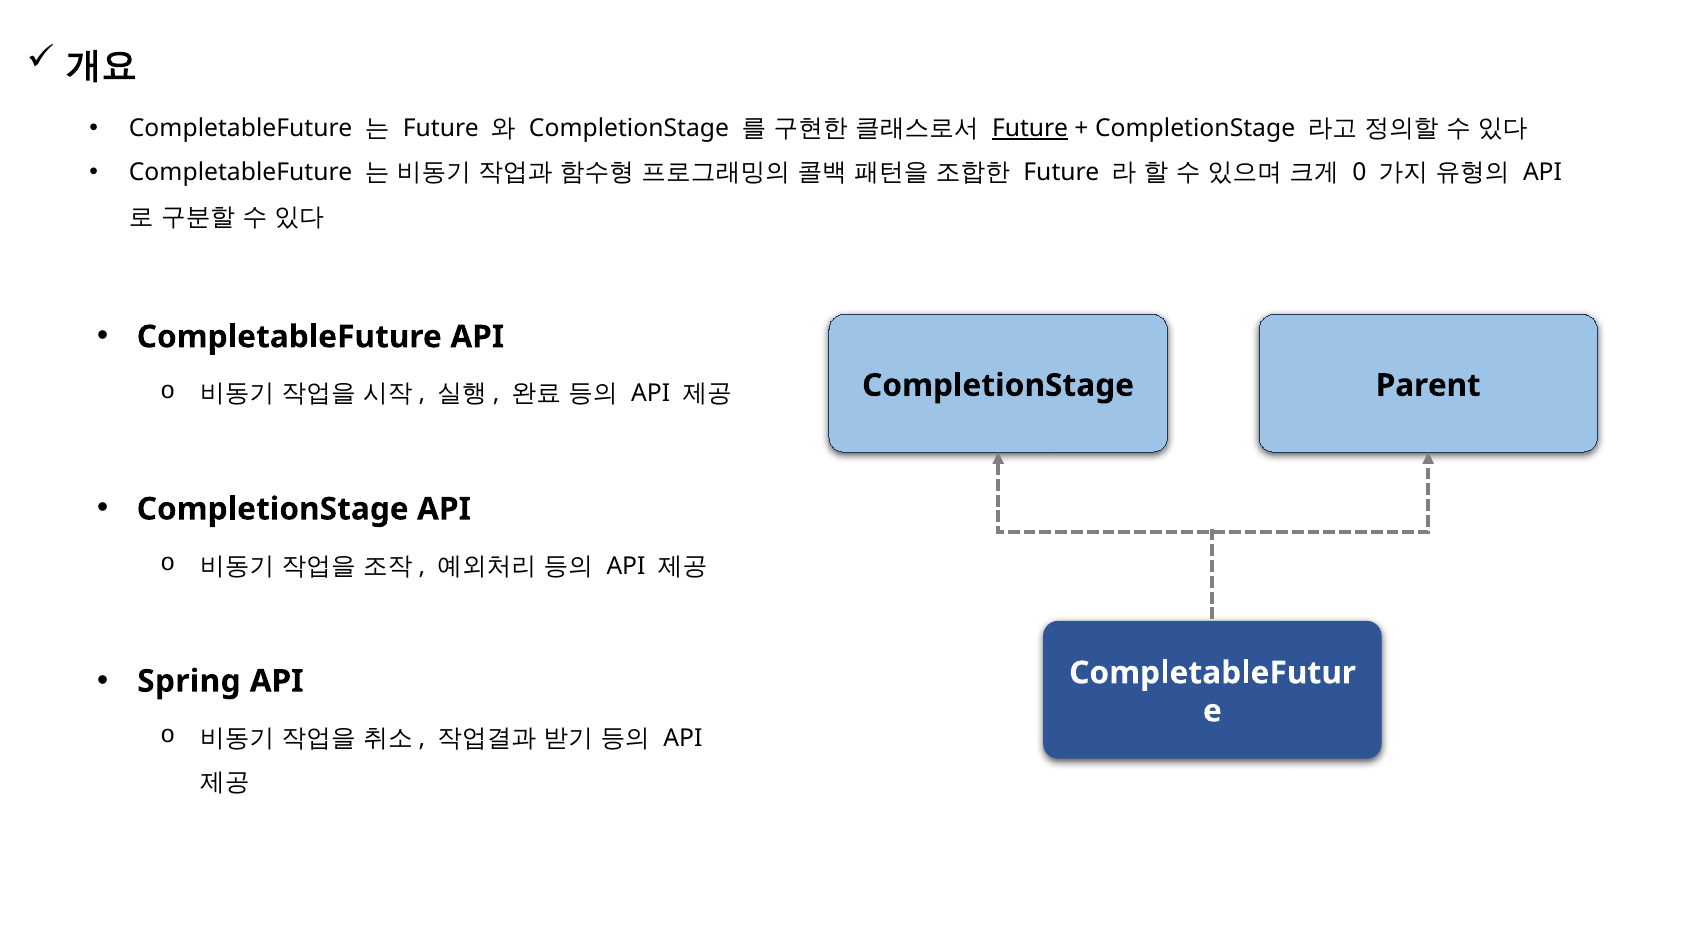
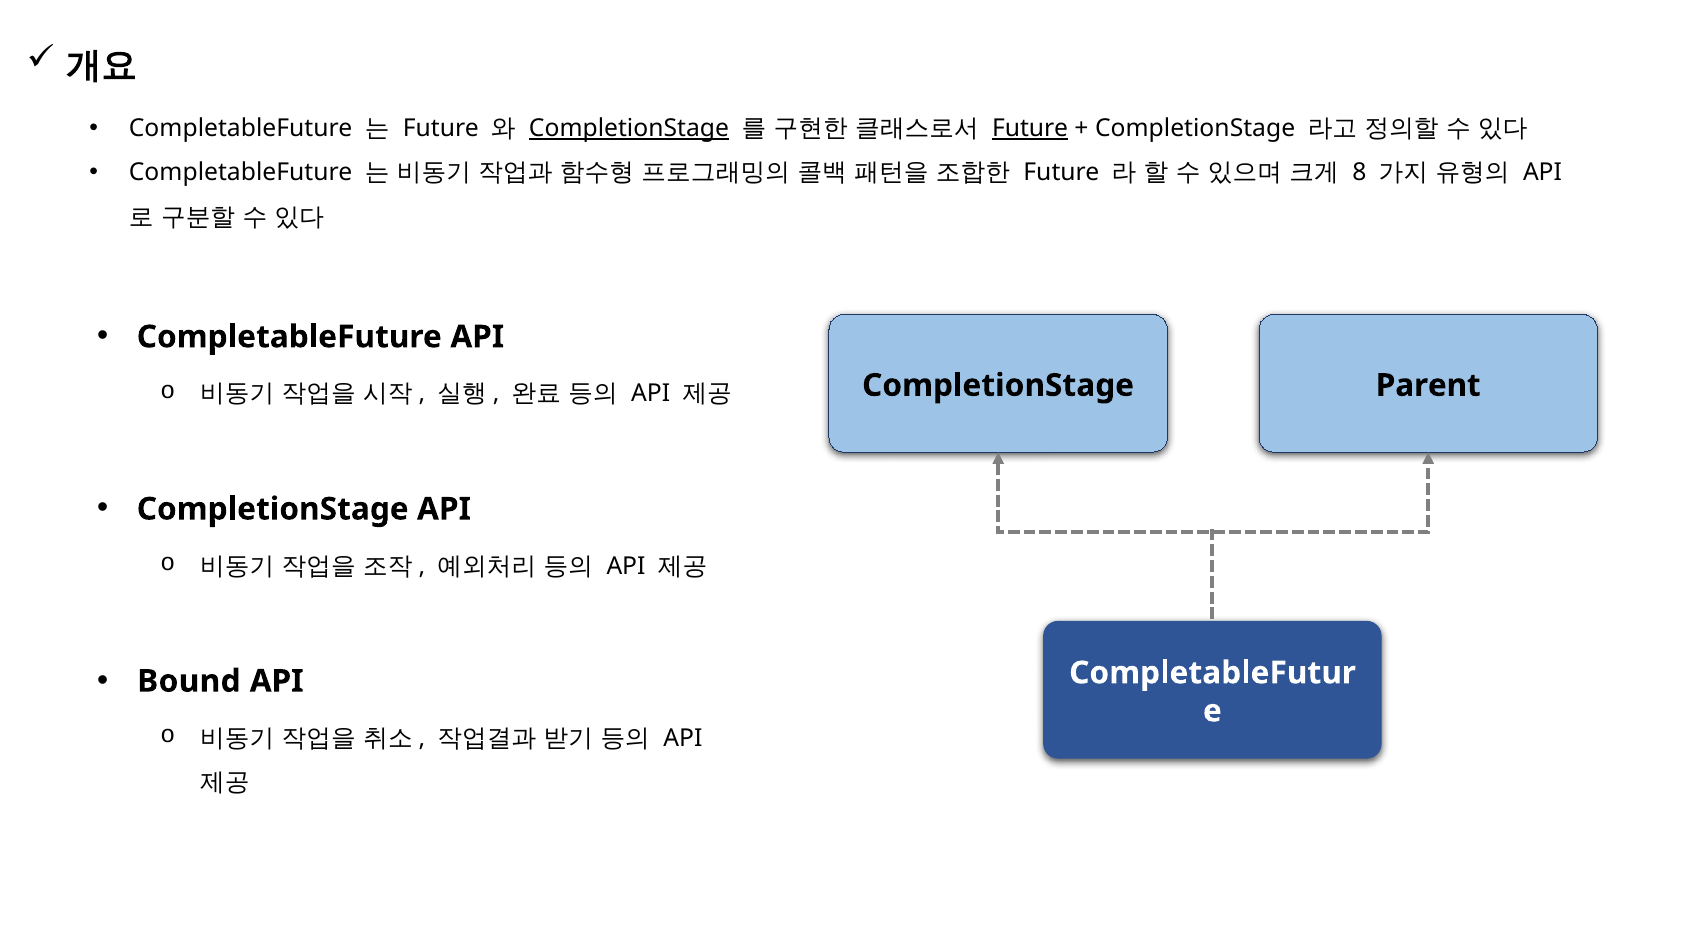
CompletionStage underline: none -> present (629, 128)
0: 0 -> 8 (1359, 173)
Spring: Spring -> Bound (189, 681)
